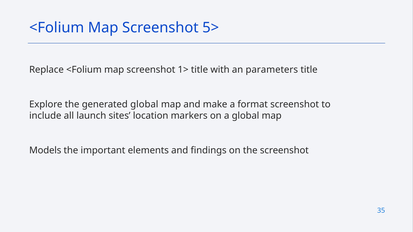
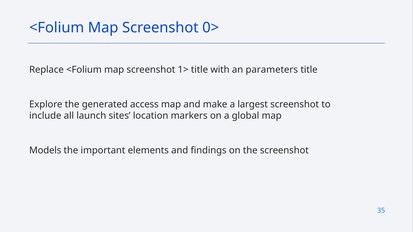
5>: 5> -> 0> (211, 28)
generated global: global -> access (144, 104)
format: format -> largest (253, 104)
